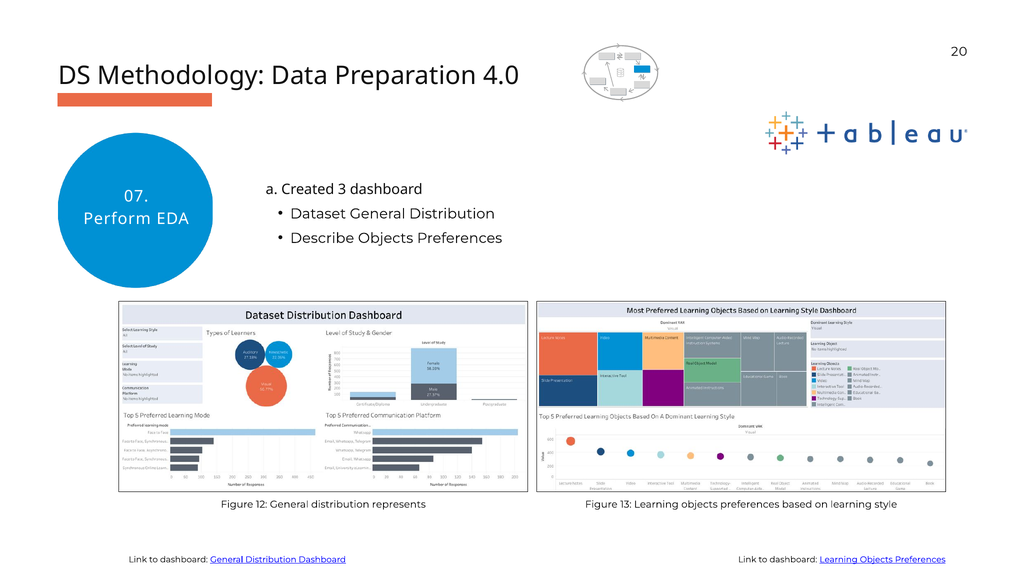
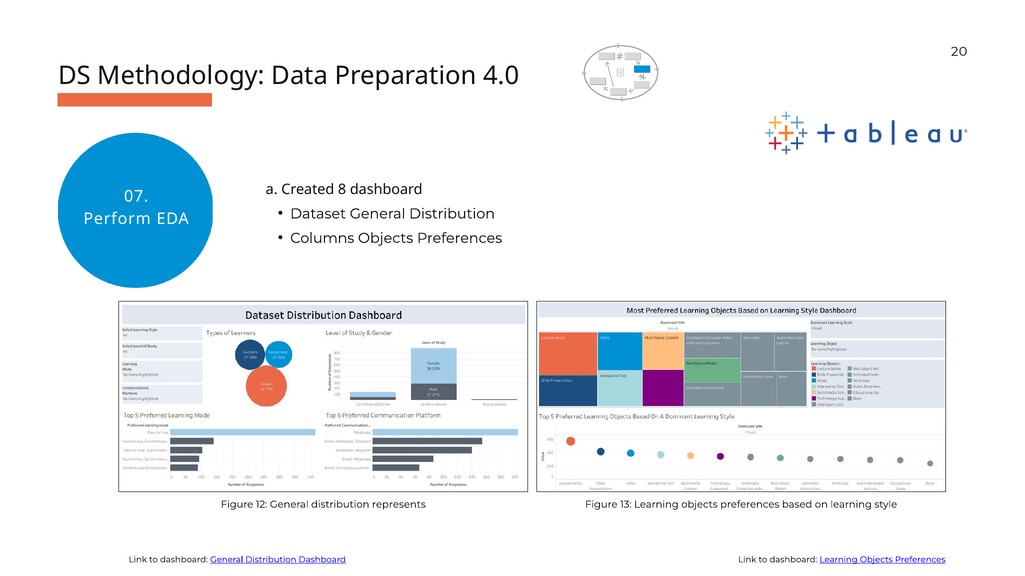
3: 3 -> 8 (342, 189)
Describe: Describe -> Columns (322, 238)
